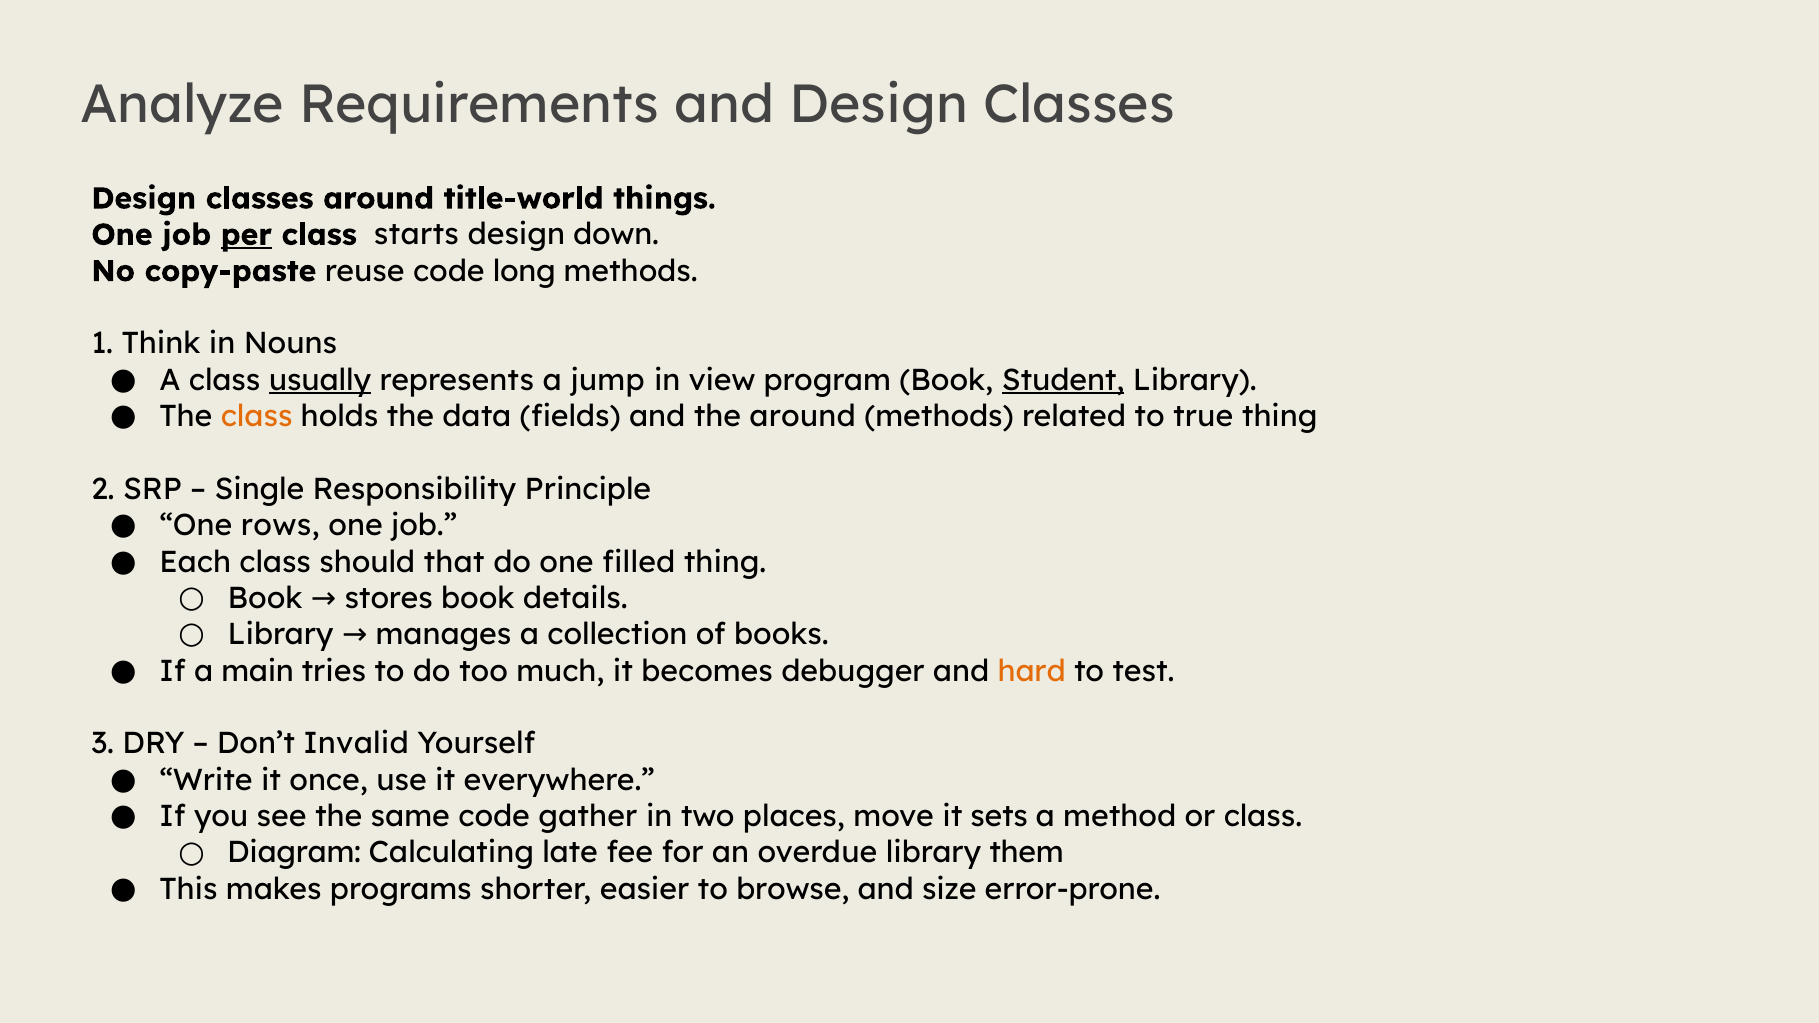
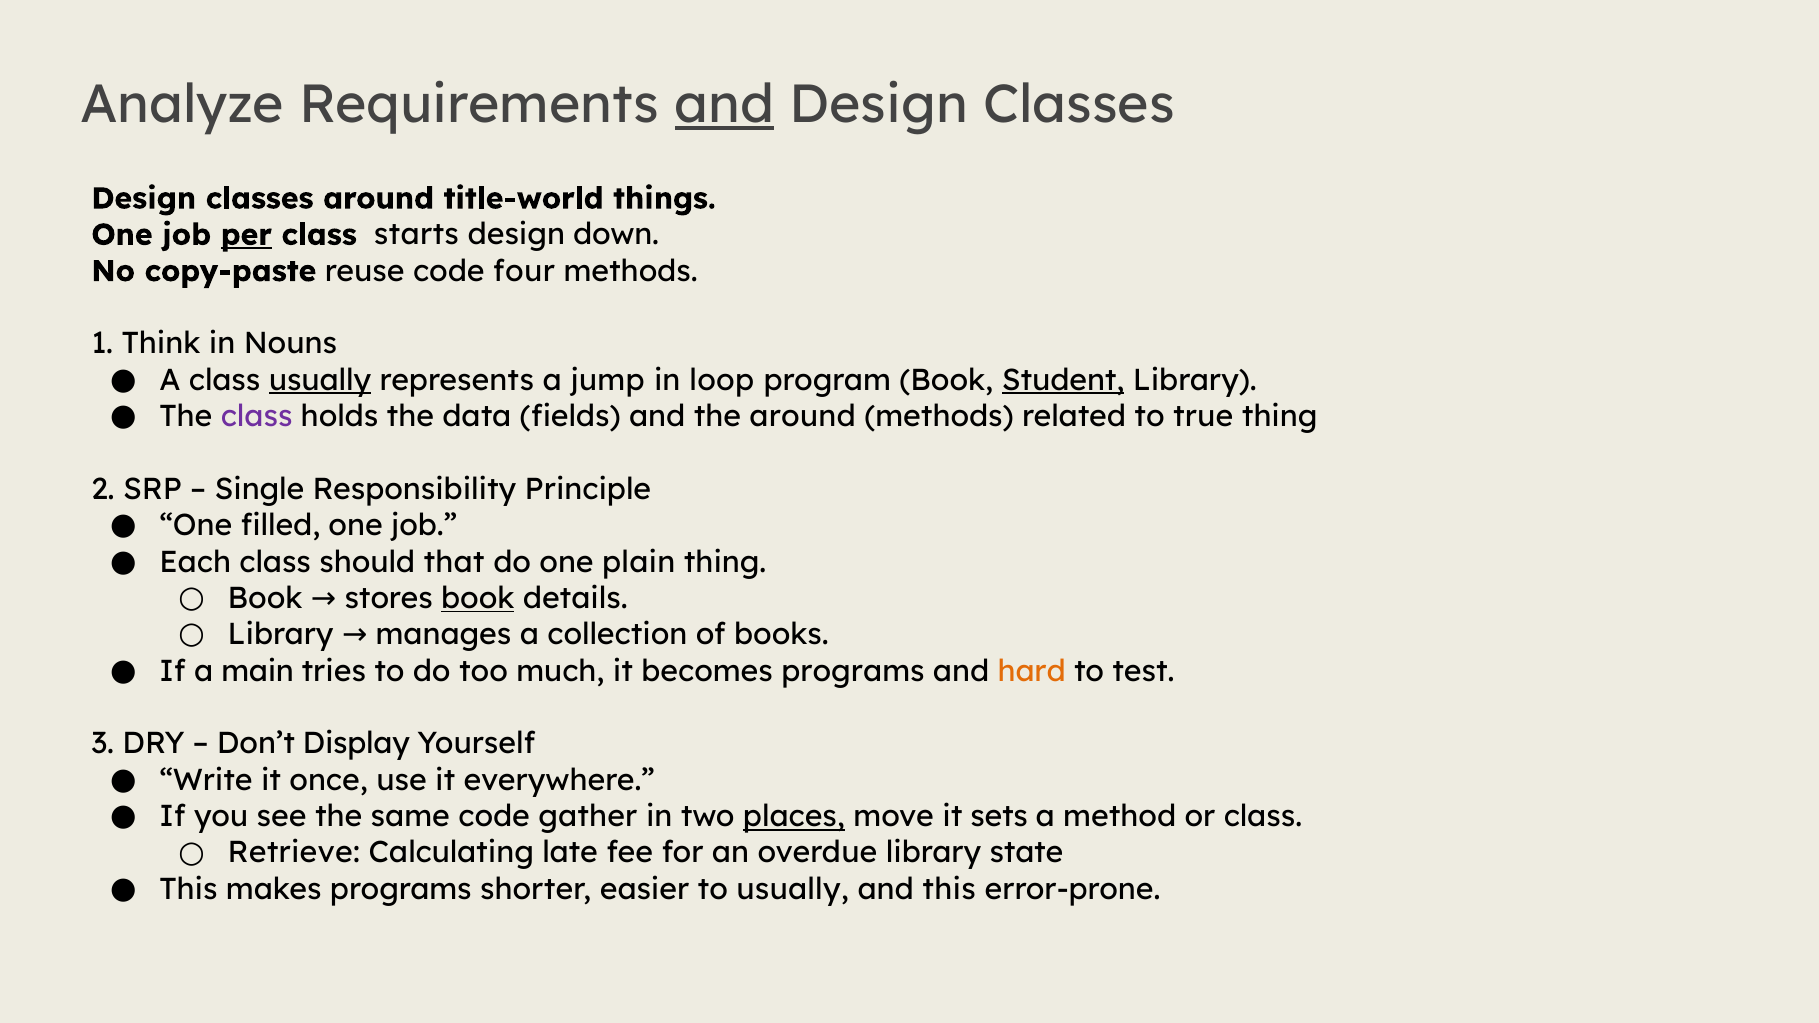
and underline: none -> present (725, 105)
long: long -> four (524, 271)
view: view -> loop (722, 380)
class colour: orange -> purple (257, 417)
rows: rows -> filled (281, 526)
filled: filled -> plain (639, 562)
book underline: none -> present (478, 599)
becomes debugger: debugger -> programs (853, 671)
Invalid: Invalid -> Display (356, 744)
places underline: none -> present (794, 817)
Diagram: Diagram -> Retrieve (294, 853)
them: them -> state (1026, 853)
to browse: browse -> usually (793, 889)
and size: size -> this (949, 889)
